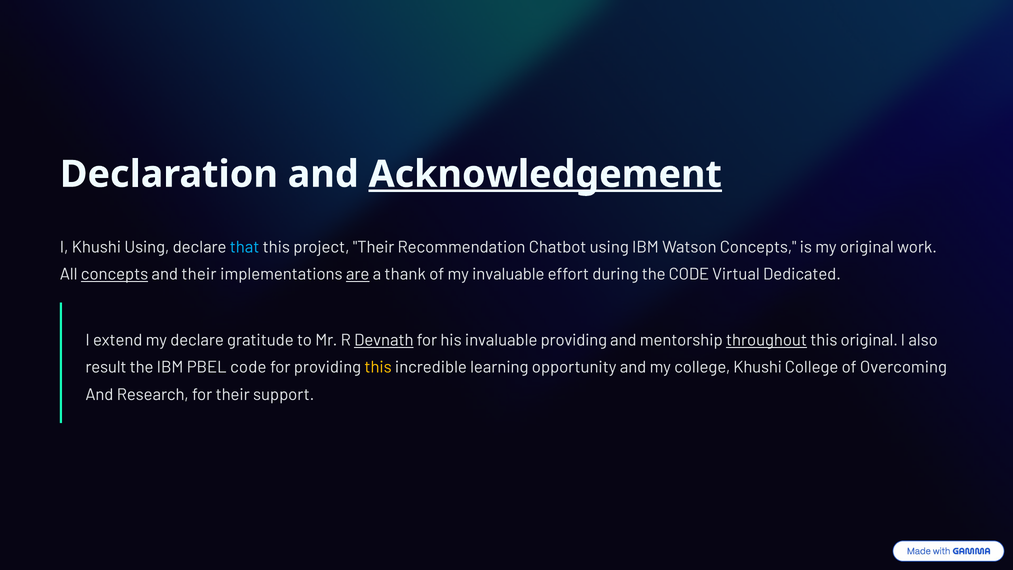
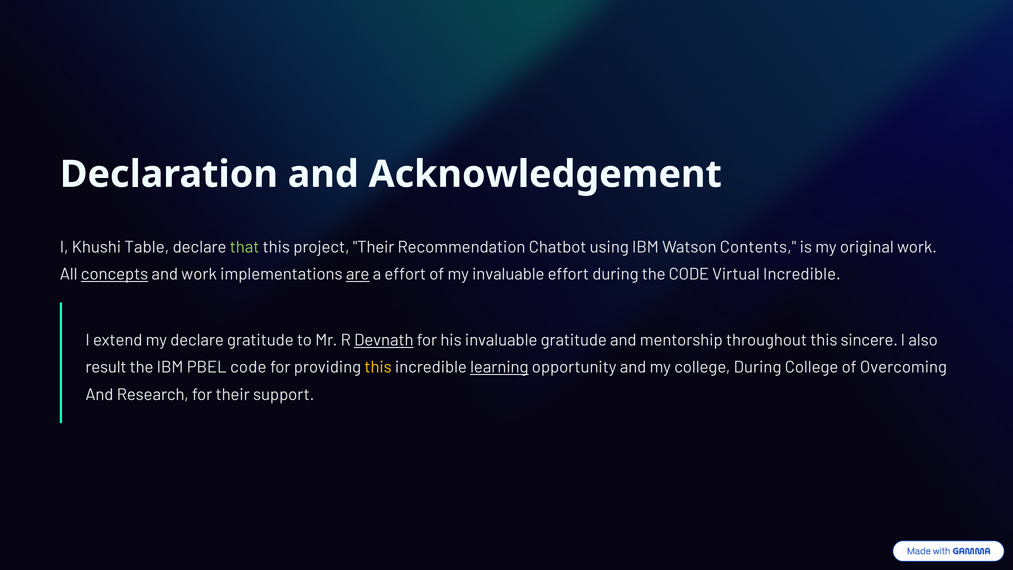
Acknowledgement underline: present -> none (545, 174)
Khushi Using: Using -> Table (147, 247)
that colour: light blue -> light green (245, 247)
Watson Concepts: Concepts -> Contents (758, 247)
and their: their -> work (199, 274)
a thank: thank -> effort (405, 274)
Virtual Dedicated: Dedicated -> Incredible (802, 274)
invaluable providing: providing -> gratitude (574, 340)
throughout underline: present -> none (767, 340)
this original: original -> sincere (869, 340)
learning underline: none -> present (499, 367)
college Khushi: Khushi -> During (758, 367)
